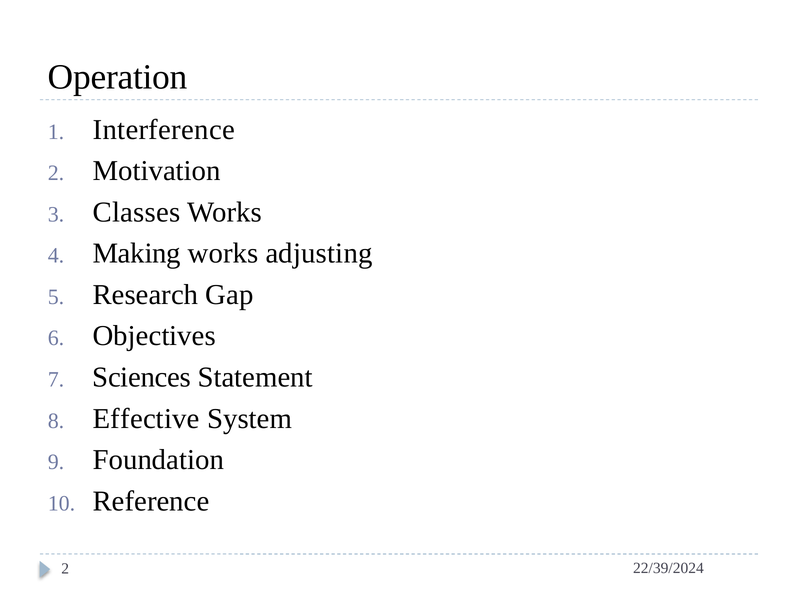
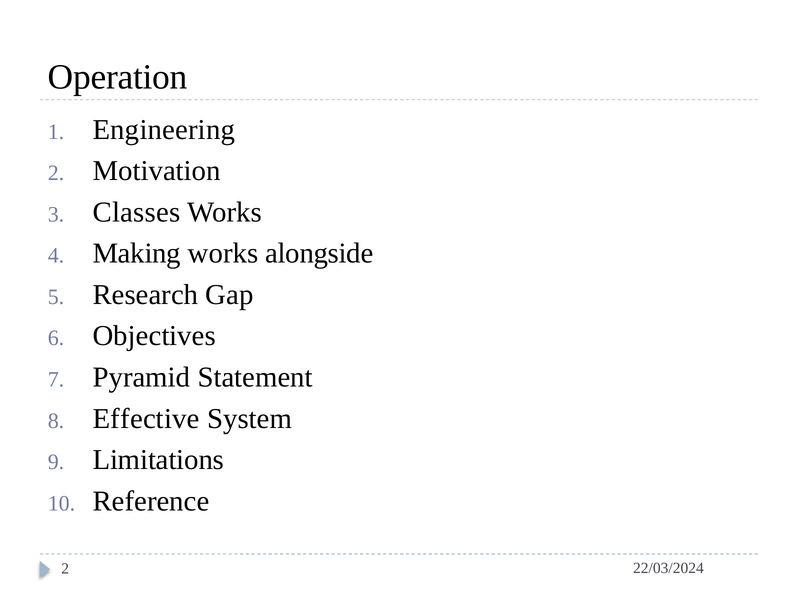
Interference: Interference -> Engineering (164, 130)
adjusting: adjusting -> alongside (319, 254)
Sciences: Sciences -> Pyramid (141, 378)
Foundation: Foundation -> Limitations (158, 460)
22/39/2024: 22/39/2024 -> 22/03/2024 (668, 569)
